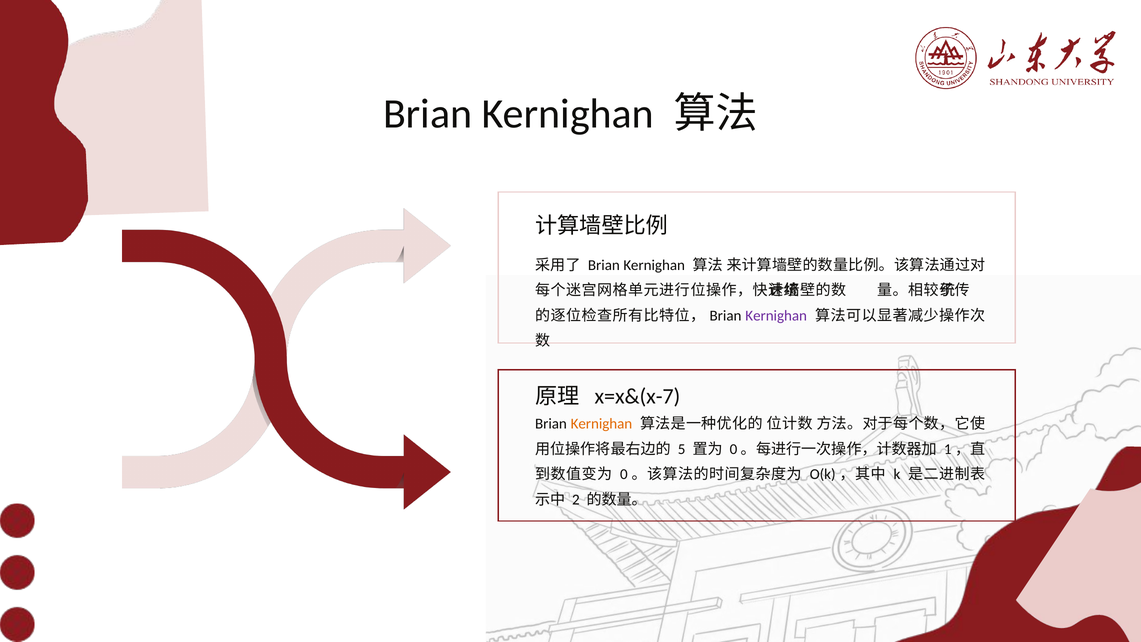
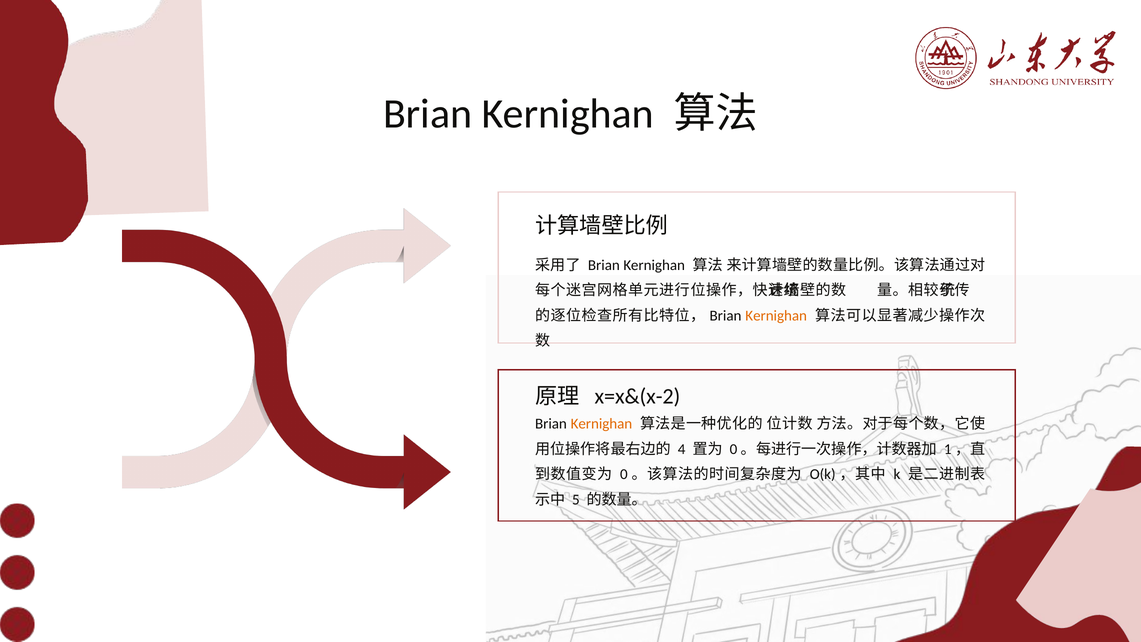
Kernighan colour: purple -> orange (776, 316)
x=x&(x-7: x=x&(x-7 -> x=x&(x-2 (637, 396)
5: 5 -> 4 (682, 449)
2: 2 -> 5 (576, 500)
